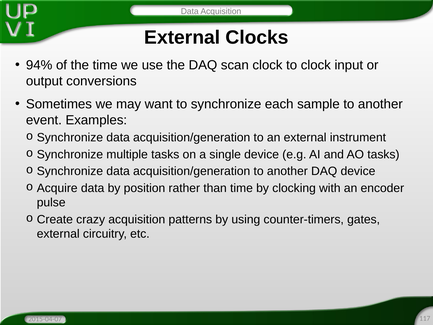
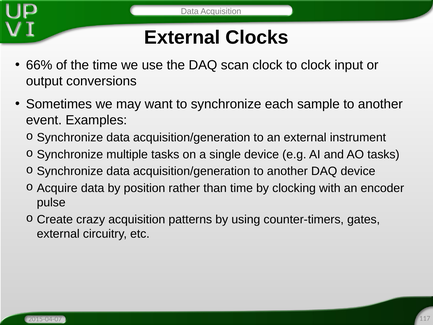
94%: 94% -> 66% (39, 65)
